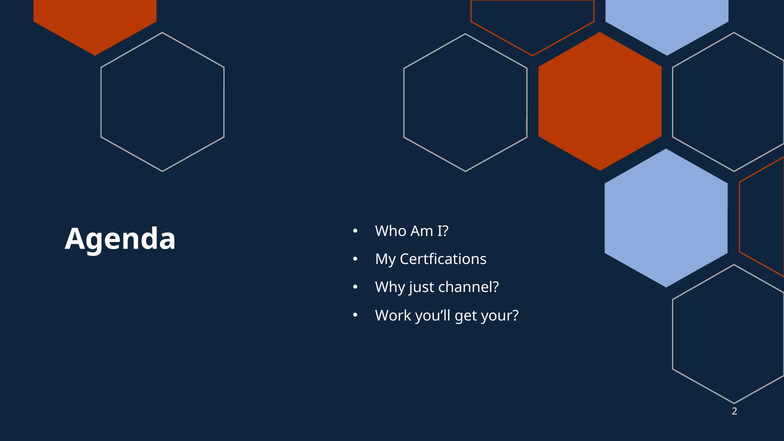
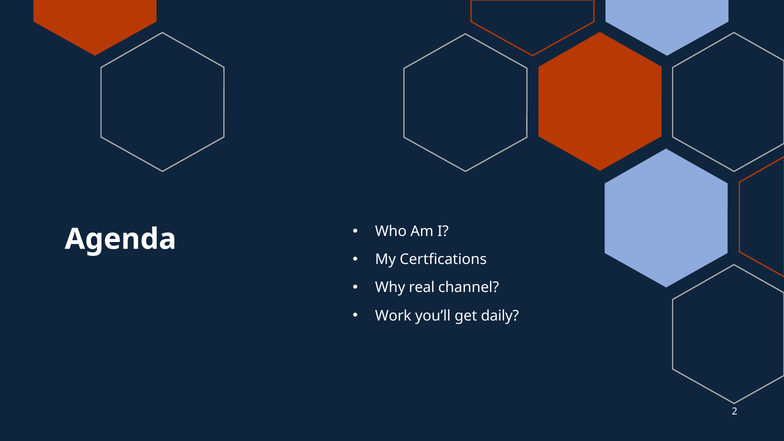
just: just -> real (422, 288)
your: your -> daily (500, 316)
